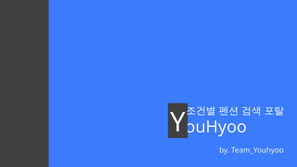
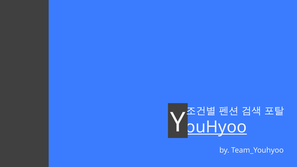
ouHyoo underline: none -> present (216, 127)
